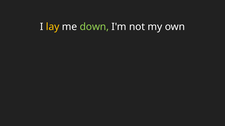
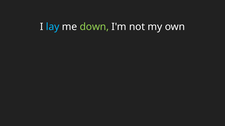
lay colour: yellow -> light blue (53, 27)
